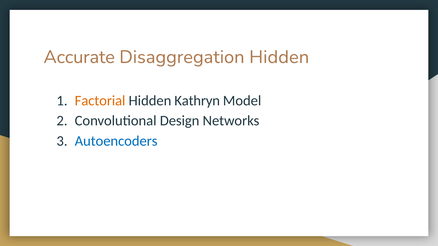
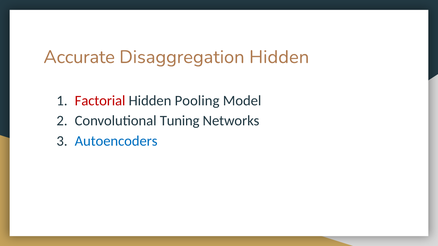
Factorial colour: orange -> red (100, 101)
Kathryn: Kathryn -> Pooling (197, 101)
Design: Design -> Tuning (180, 121)
